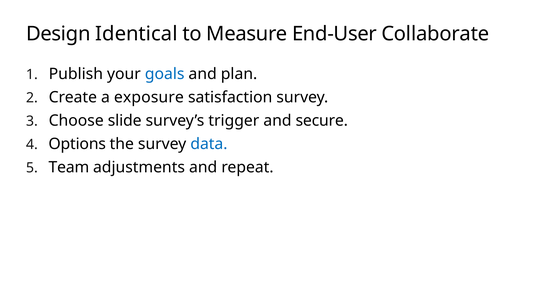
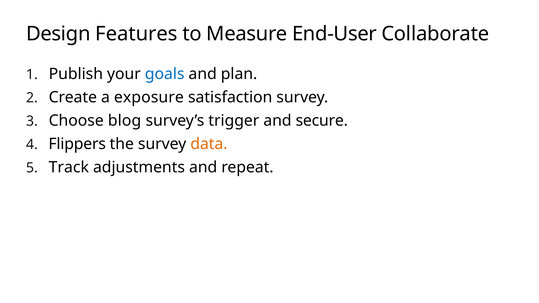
Identical: Identical -> Features (136, 34)
slide: slide -> blog (125, 121)
Options: Options -> Flippers (77, 144)
data colour: blue -> orange (209, 144)
Team: Team -> Track (69, 167)
